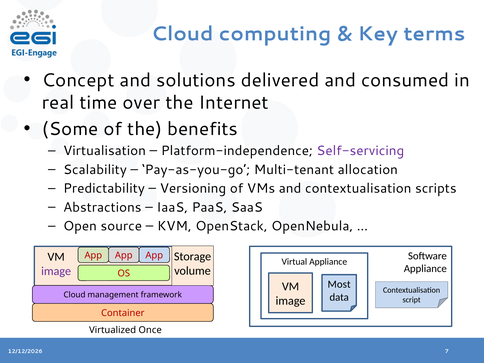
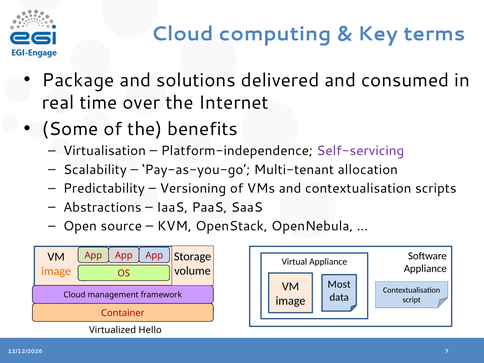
Concept: Concept -> Package (78, 80)
image colour: purple -> orange (56, 271)
Once: Once -> Hello (150, 330)
